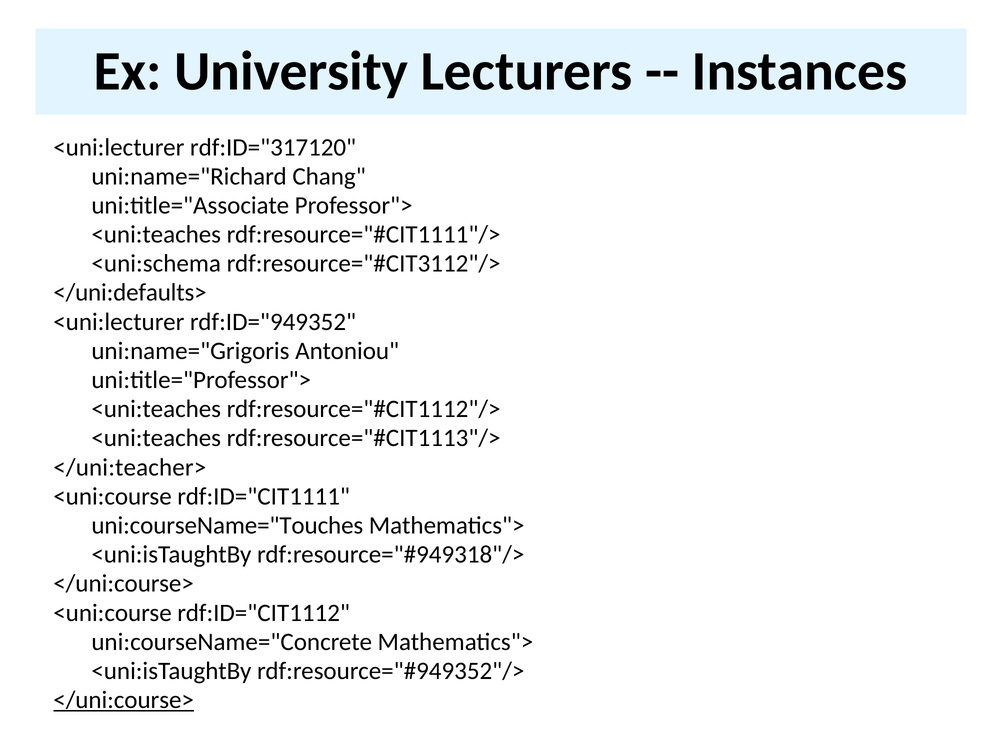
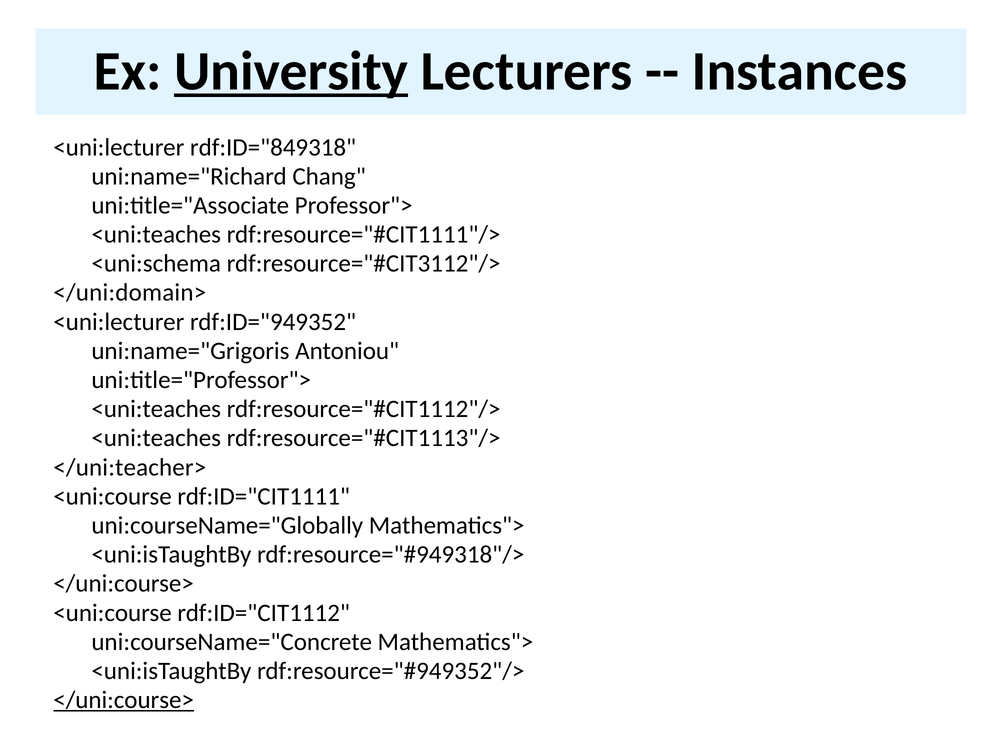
University underline: none -> present (291, 71)
rdf:ID="317120: rdf:ID="317120 -> rdf:ID="849318 (273, 147)
</uni:defaults>: </uni:defaults> -> </uni:domain> (130, 293)
uni:courseName="Touches: uni:courseName="Touches -> uni:courseName="Globally (227, 525)
